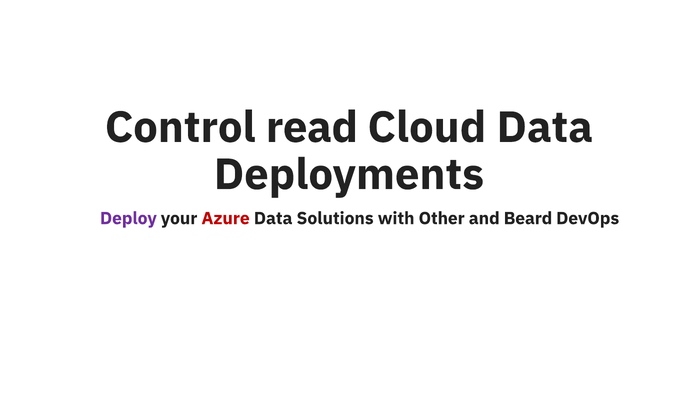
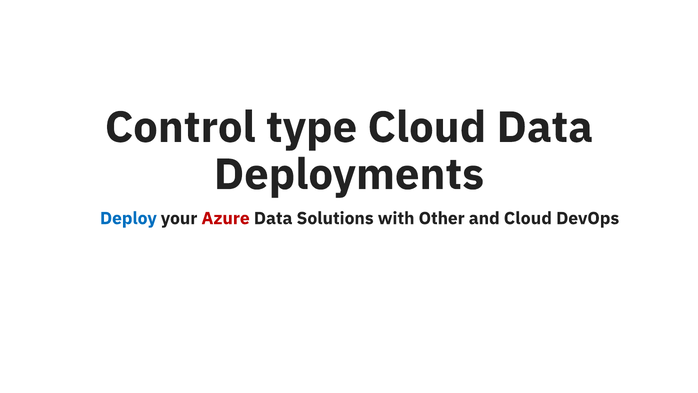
read: read -> type (312, 127)
Deploy colour: purple -> blue (128, 218)
and Beard: Beard -> Cloud (528, 218)
